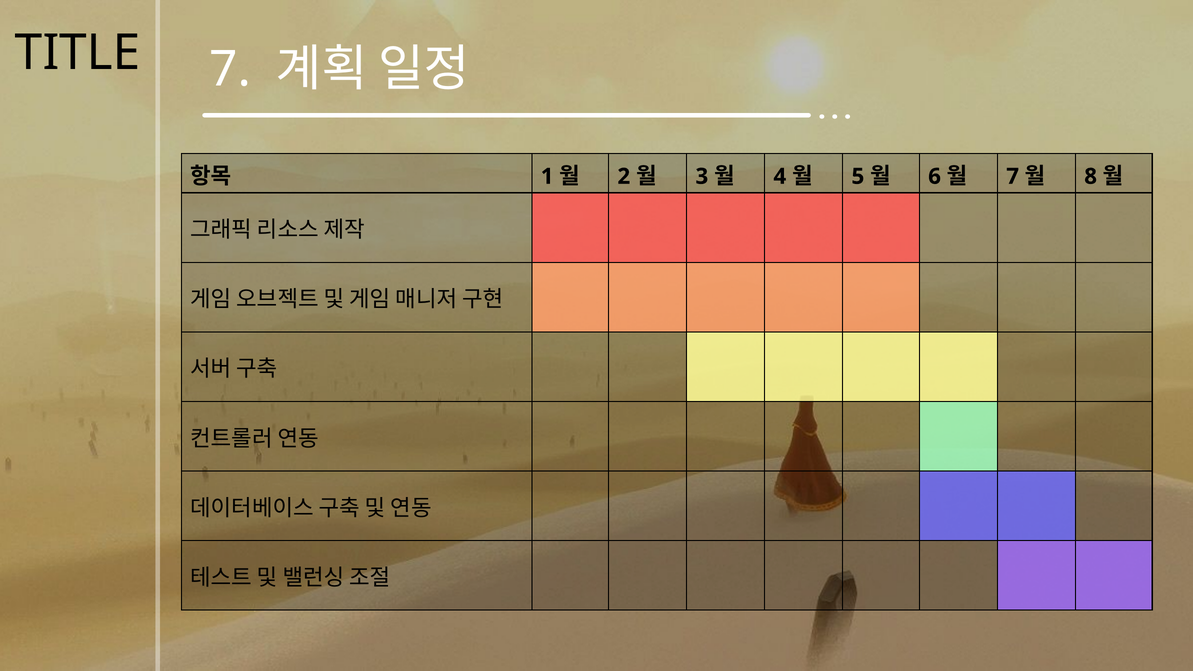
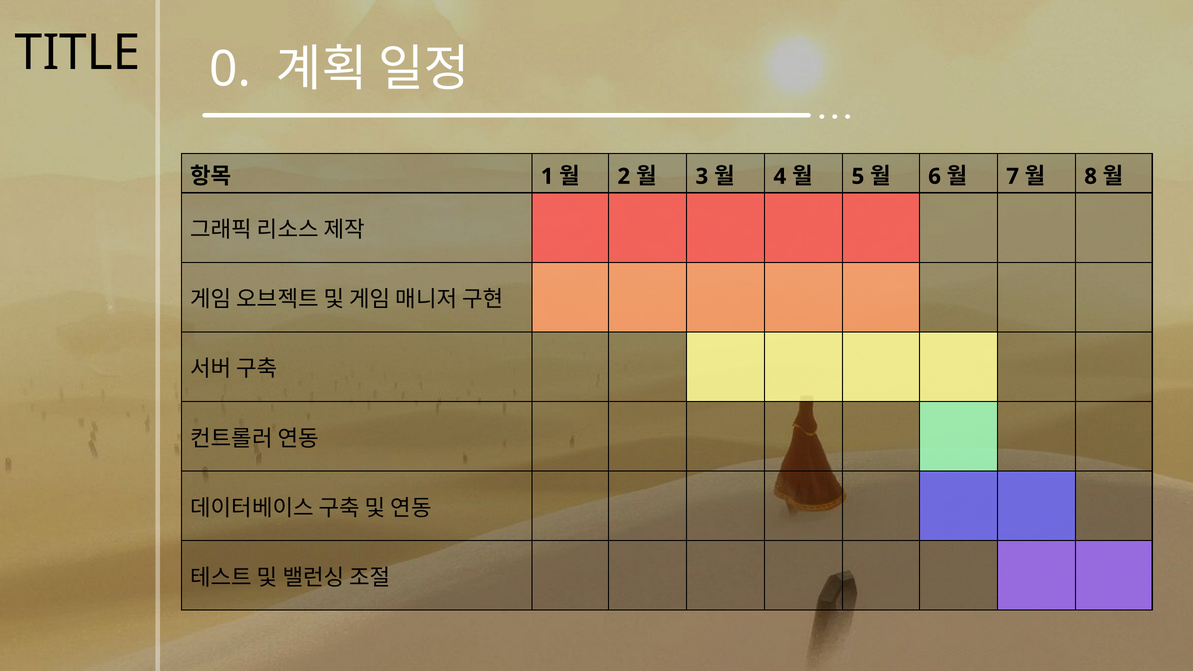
TITLE 7: 7 -> 0 (230, 69)
